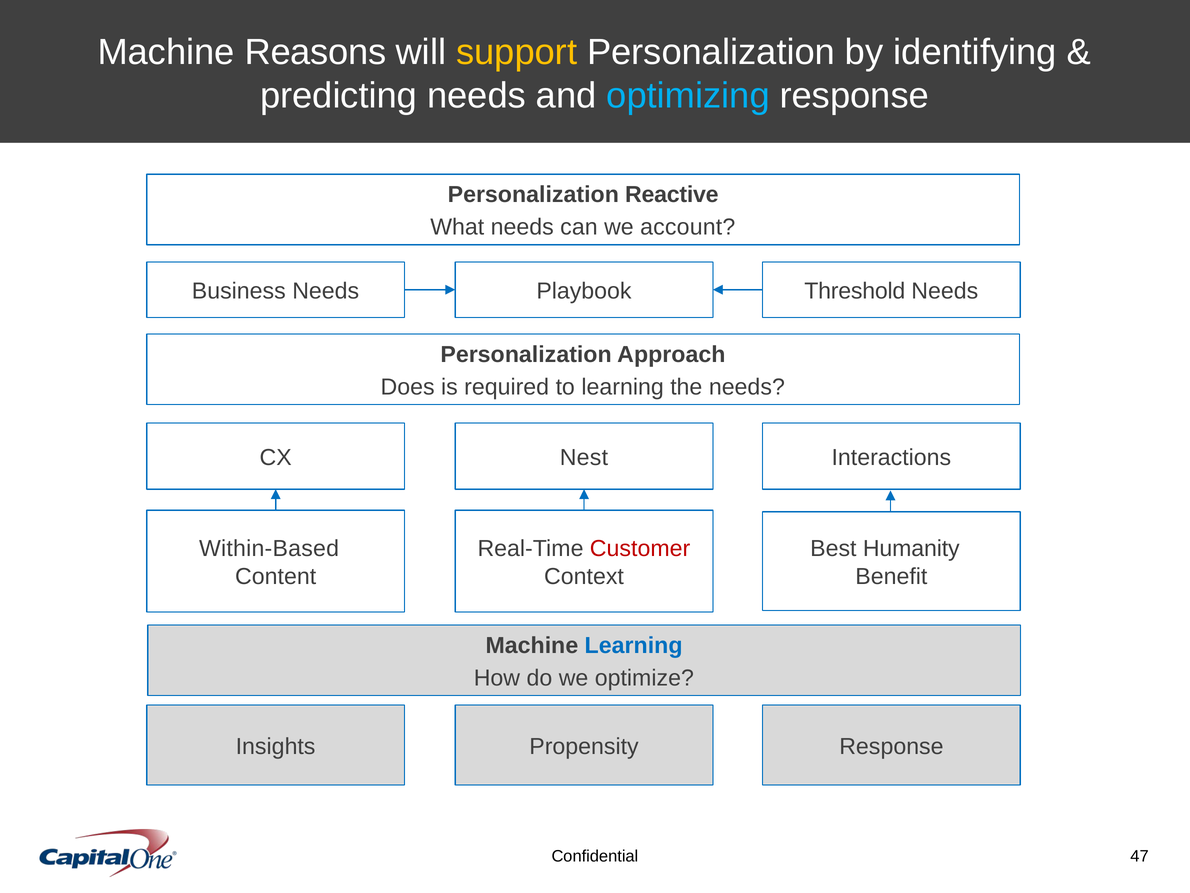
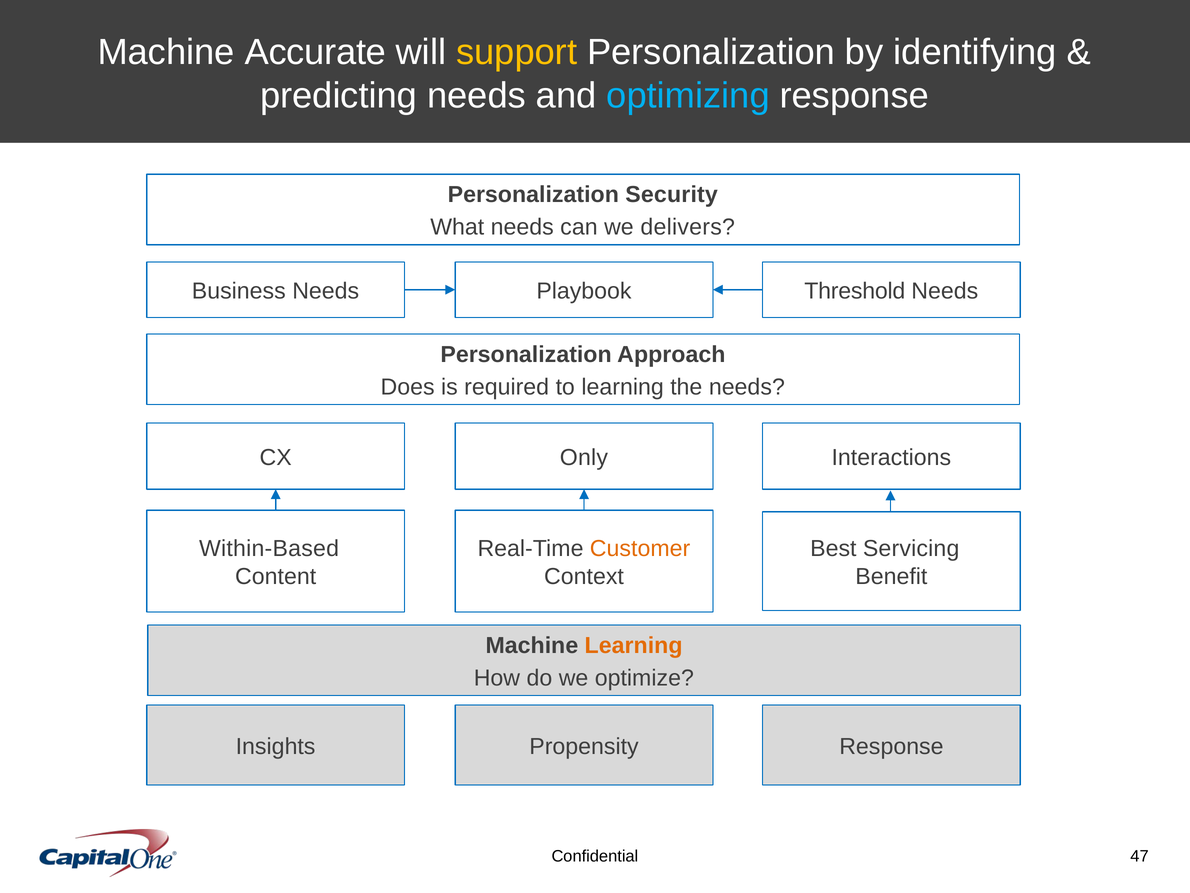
Reasons: Reasons -> Accurate (315, 52)
Reactive: Reactive -> Security (672, 195)
account: account -> delivers (688, 227)
Nest: Nest -> Only (584, 458)
Customer colour: red -> orange (640, 549)
Humanity: Humanity -> Servicing (911, 549)
Learning colour: blue -> orange (634, 645)
